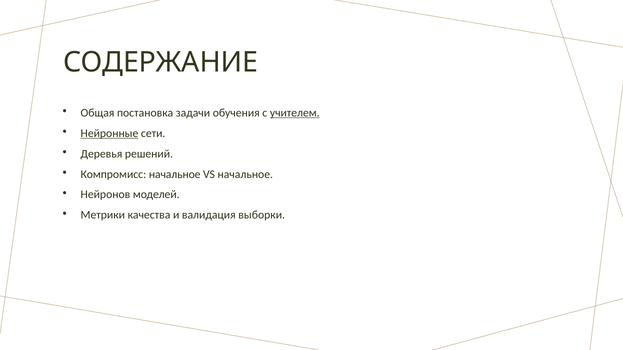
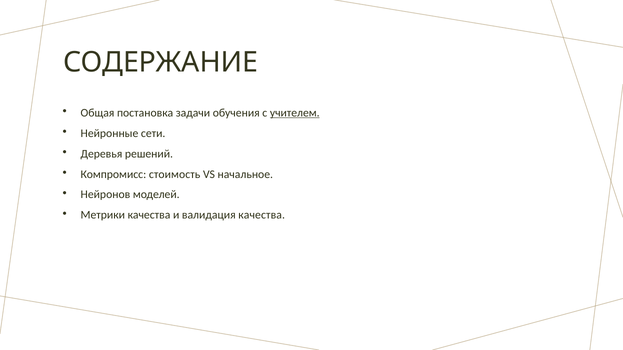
Нейронные underline: present -> none (109, 133)
Компромисс начальное: начальное -> стоимость (175, 174)
валидация выборки: выборки -> качества (262, 215)
